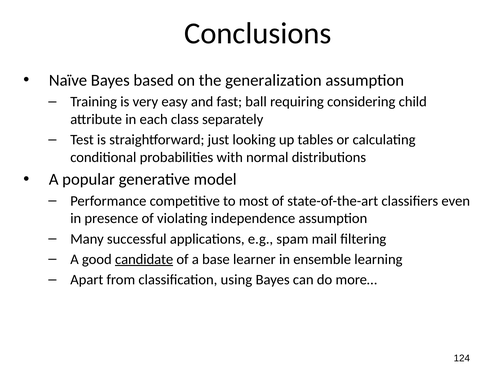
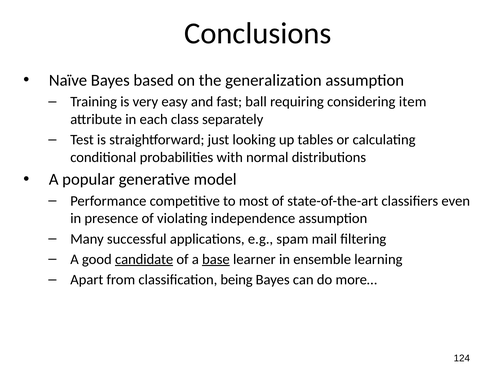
child: child -> item (413, 102)
base underline: none -> present (216, 259)
using: using -> being (237, 280)
